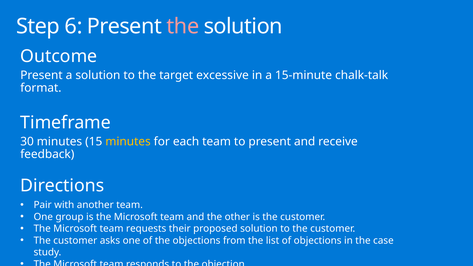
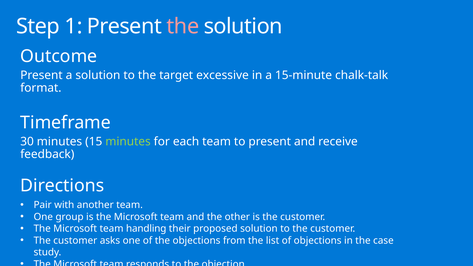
6: 6 -> 1 (74, 26)
minutes colour: yellow -> light green (128, 142)
requests: requests -> handling (146, 229)
